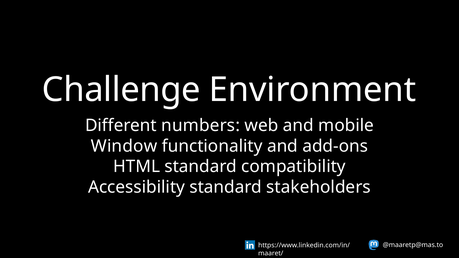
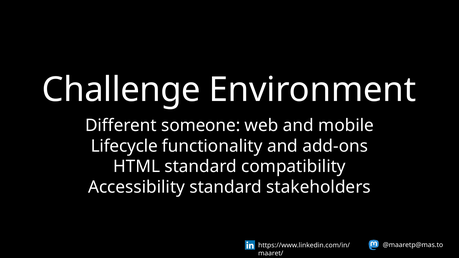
numbers: numbers -> someone (201, 125)
Window: Window -> Lifecycle (124, 146)
